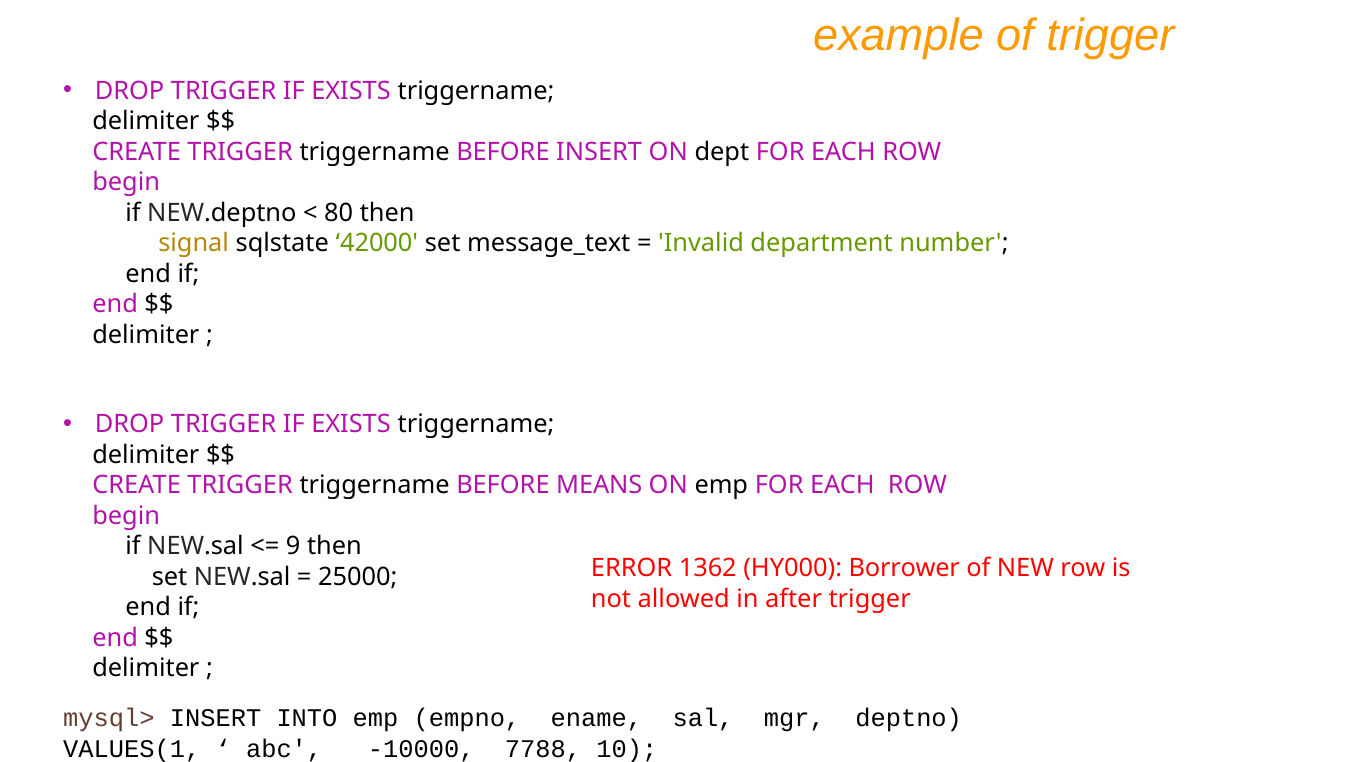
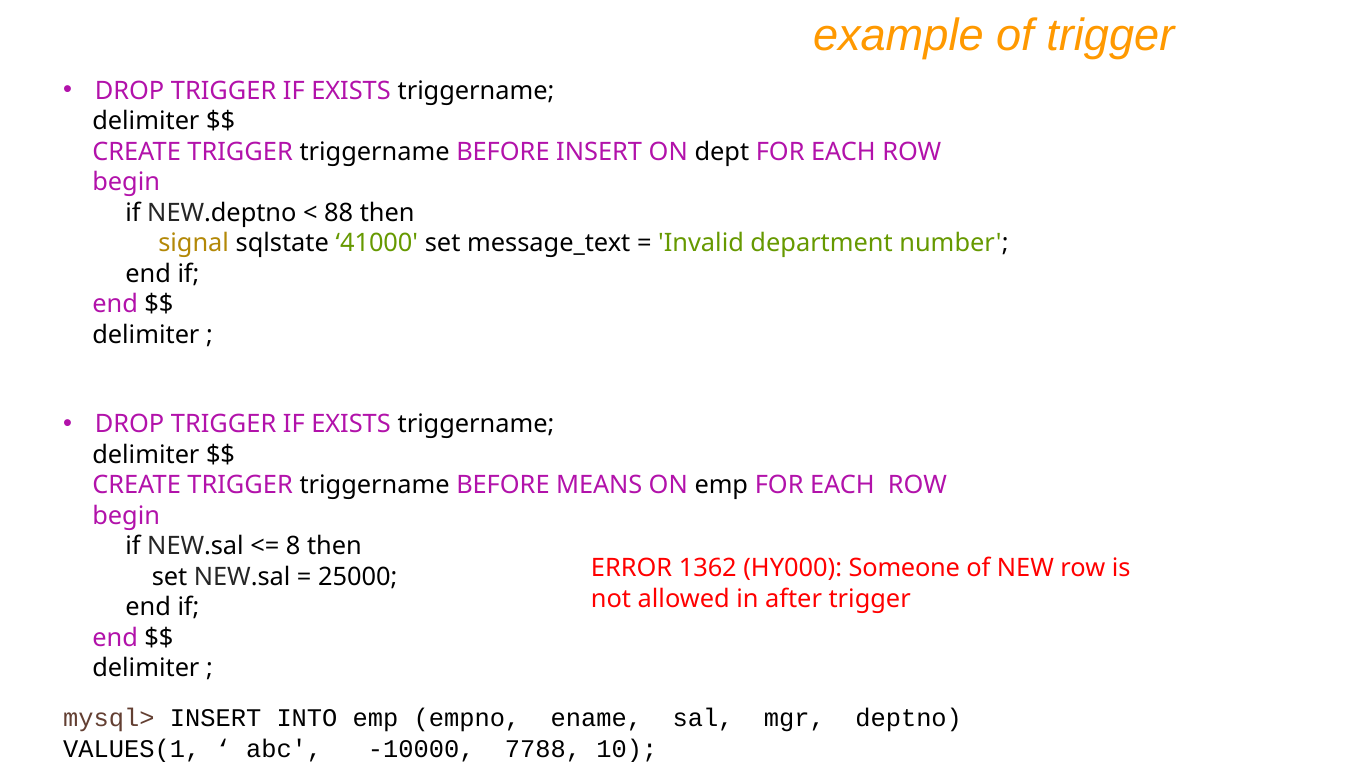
80: 80 -> 88 (339, 213)
42000: 42000 -> 41000 (377, 243)
9: 9 -> 8 (293, 546)
Borrower: Borrower -> Someone (904, 568)
